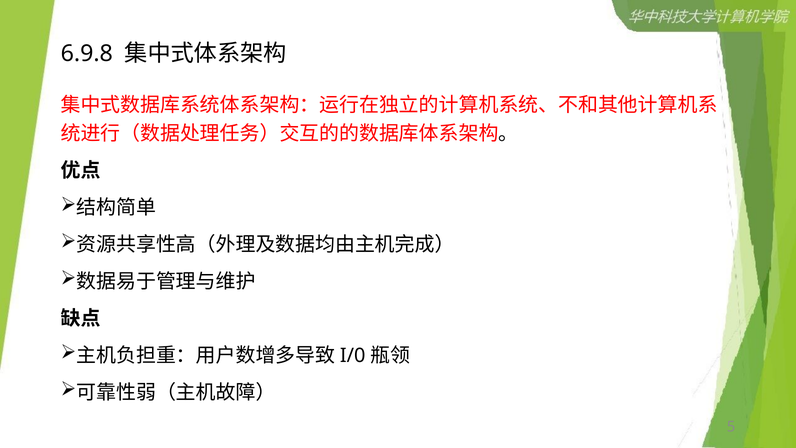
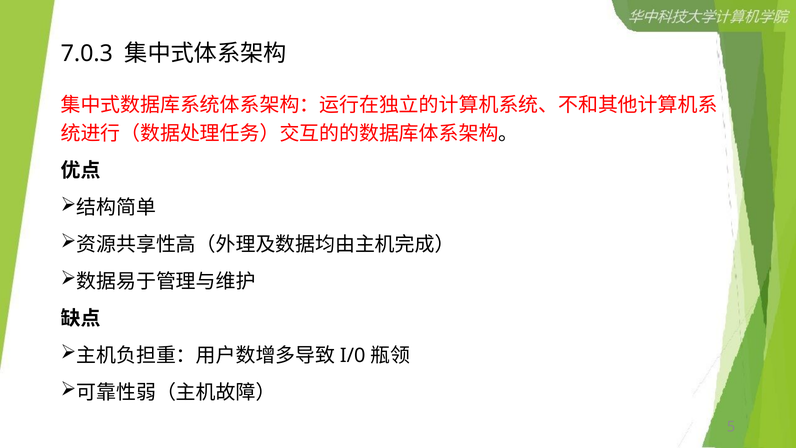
6.9.8: 6.9.8 -> 7.0.3 (87, 54)
